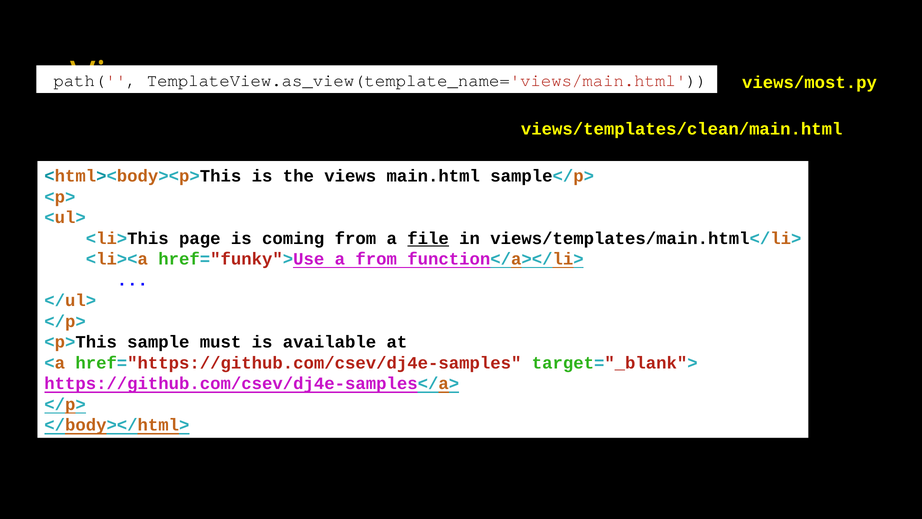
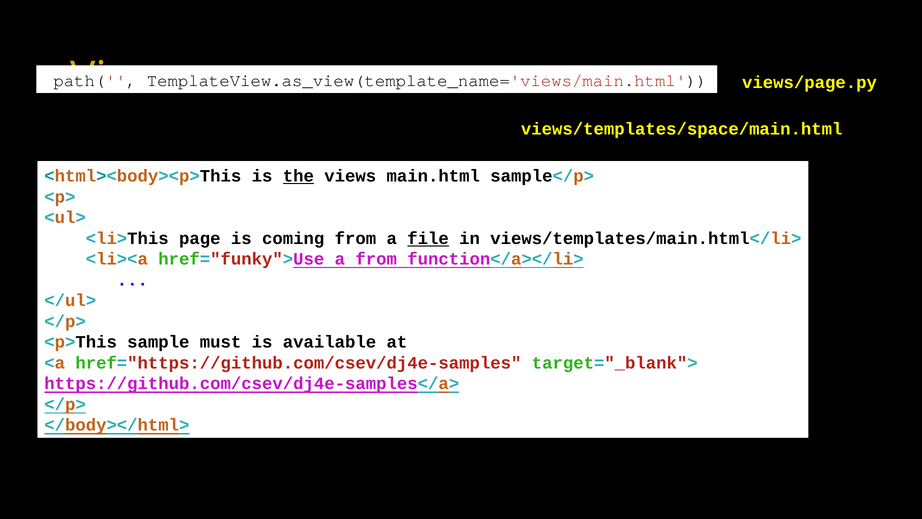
views/most.py: views/most.py -> views/page.py (809, 82)
views/templates/clean/main.html: views/templates/clean/main.html -> views/templates/space/main.html (682, 129)
the underline: none -> present (298, 176)
